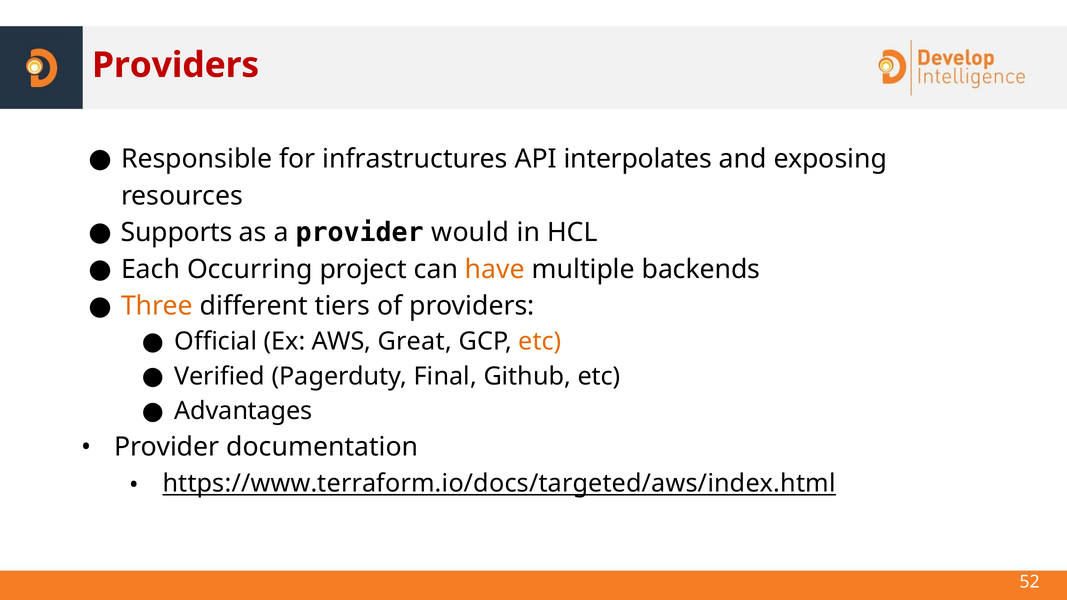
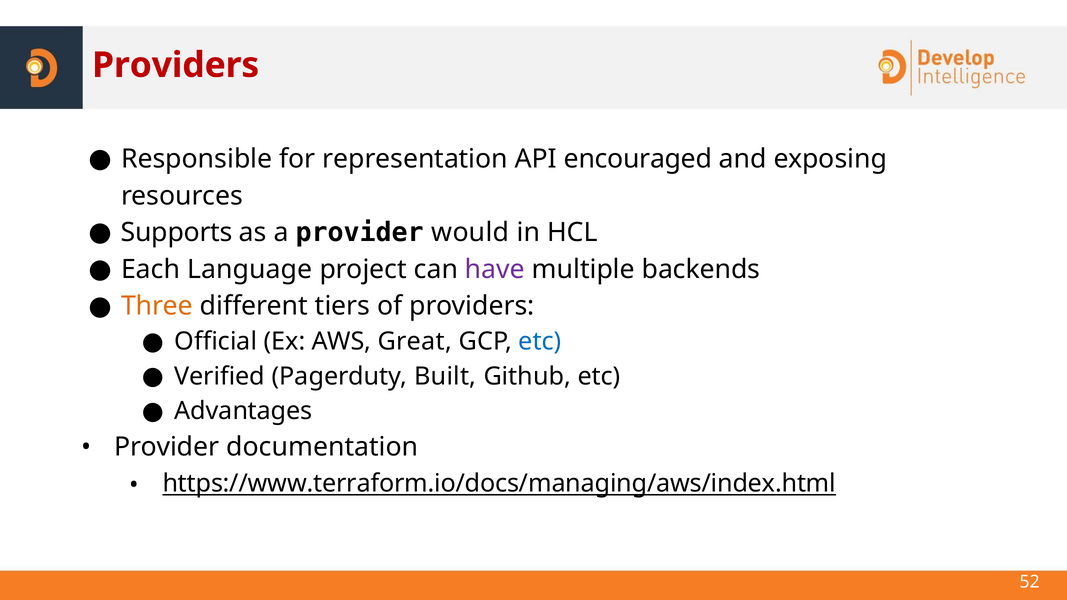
infrastructures: infrastructures -> representation (415, 159)
interpolates: interpolates -> encouraged (638, 159)
Occurring: Occurring -> Language (250, 269)
have colour: orange -> purple (495, 269)
etc colour: orange -> blue (540, 342)
Final: Final -> Built (445, 376)
https://www.terraform.io/docs/targeted/aws/index.html: https://www.terraform.io/docs/targeted/aws/index.html -> https://www.terraform.io/docs/managing/aws/index.html (499, 483)
